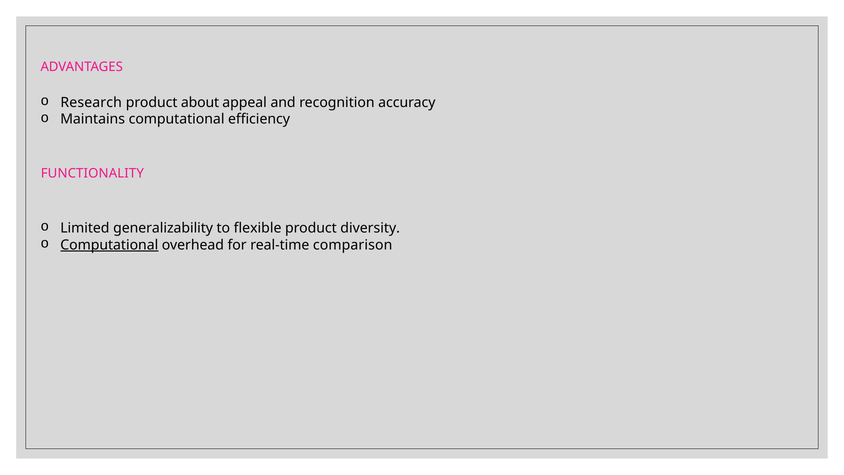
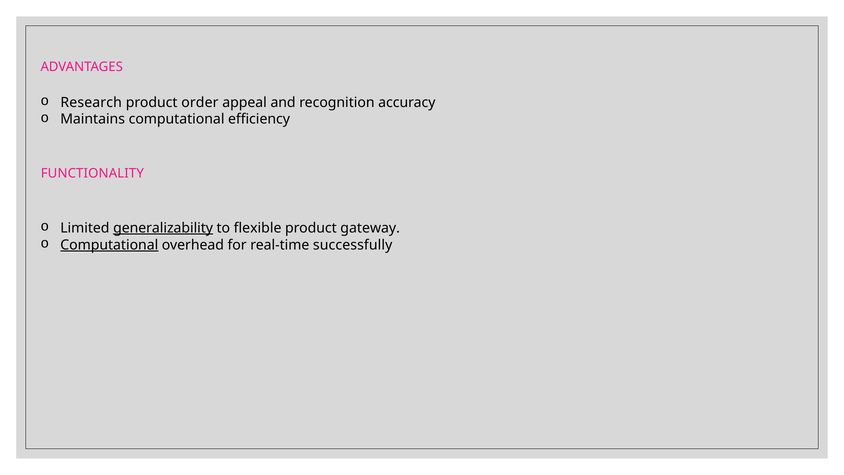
about: about -> order (200, 102)
generalizability underline: none -> present (163, 228)
diversity: diversity -> gateway (370, 228)
comparison: comparison -> successfully (353, 245)
